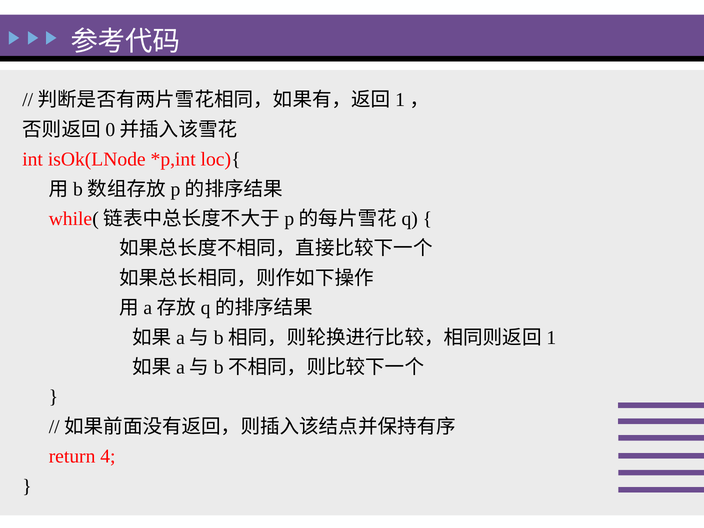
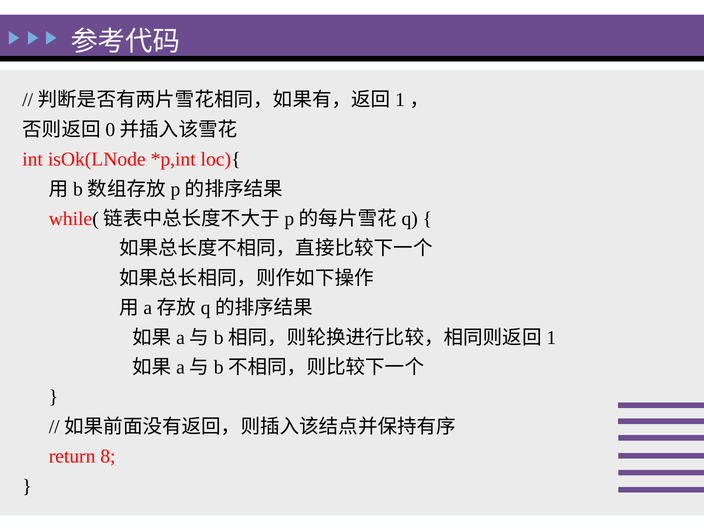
4: 4 -> 8 (108, 456)
